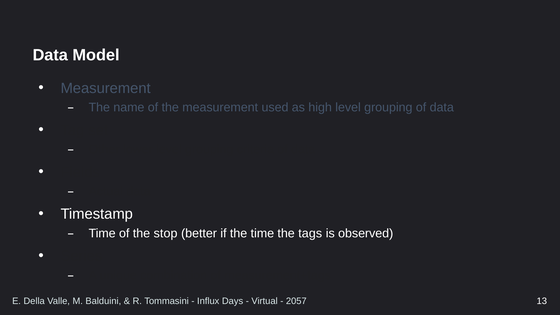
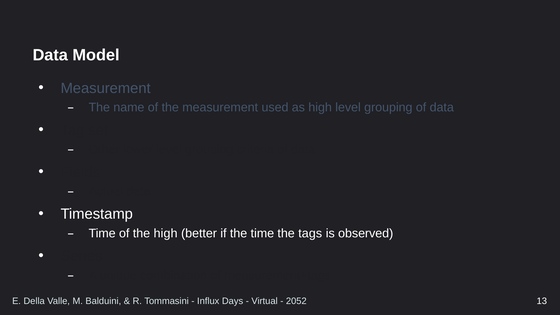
the stop: stop -> high (166, 233)
2057: 2057 -> 2052 (296, 301)
